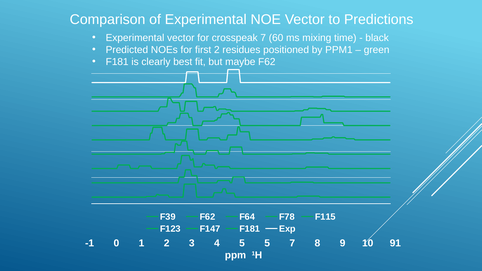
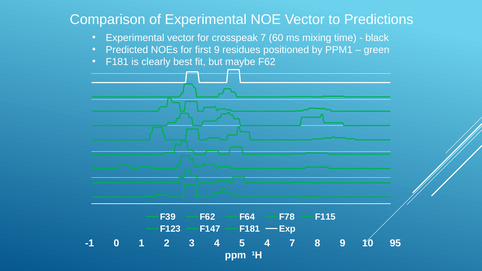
first 2: 2 -> 9 (217, 50)
5 5: 5 -> 4 (267, 243)
91: 91 -> 95 (395, 243)
